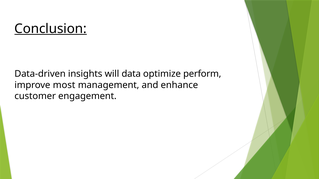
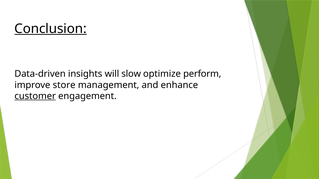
data: data -> slow (131, 74)
most: most -> store (64, 85)
customer underline: none -> present (35, 96)
